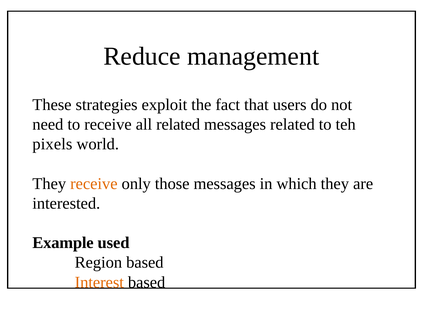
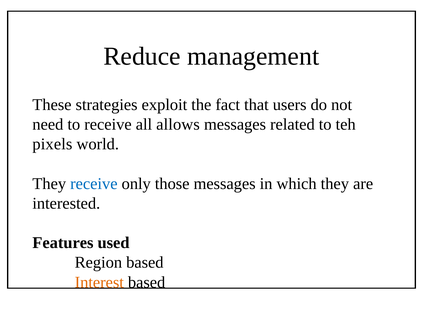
all related: related -> allows (178, 125)
receive colour: orange -> blue (94, 184)
Example: Example -> Features (63, 243)
